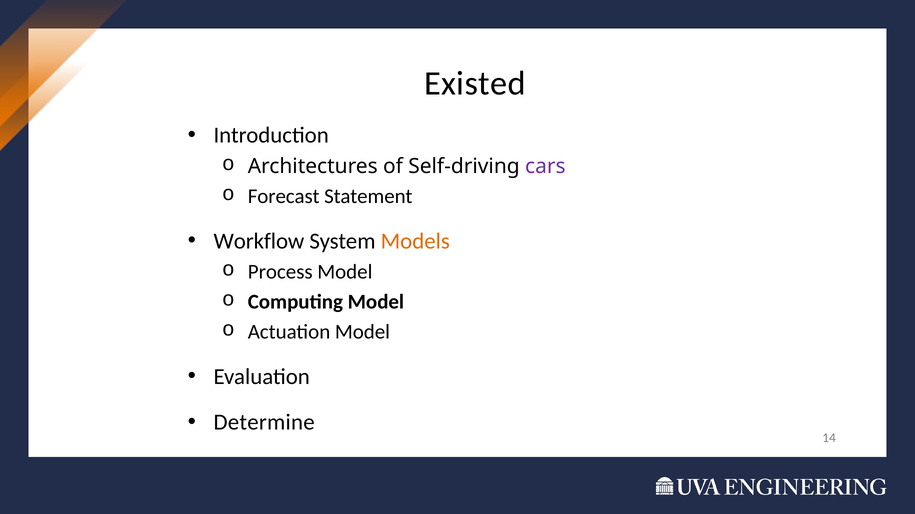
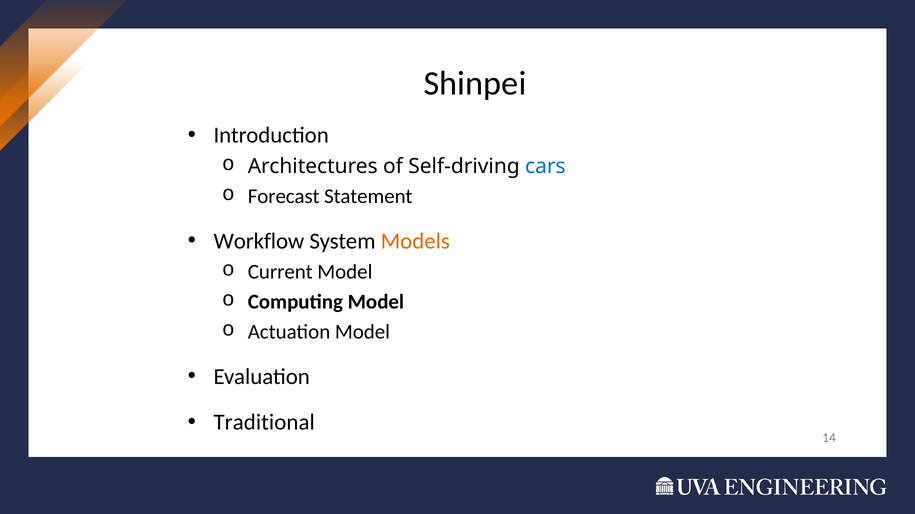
Existed: Existed -> Shinpei (475, 84)
cars colour: purple -> blue (545, 166)
Process: Process -> Current (280, 272)
Determine: Determine -> Traditional (264, 423)
